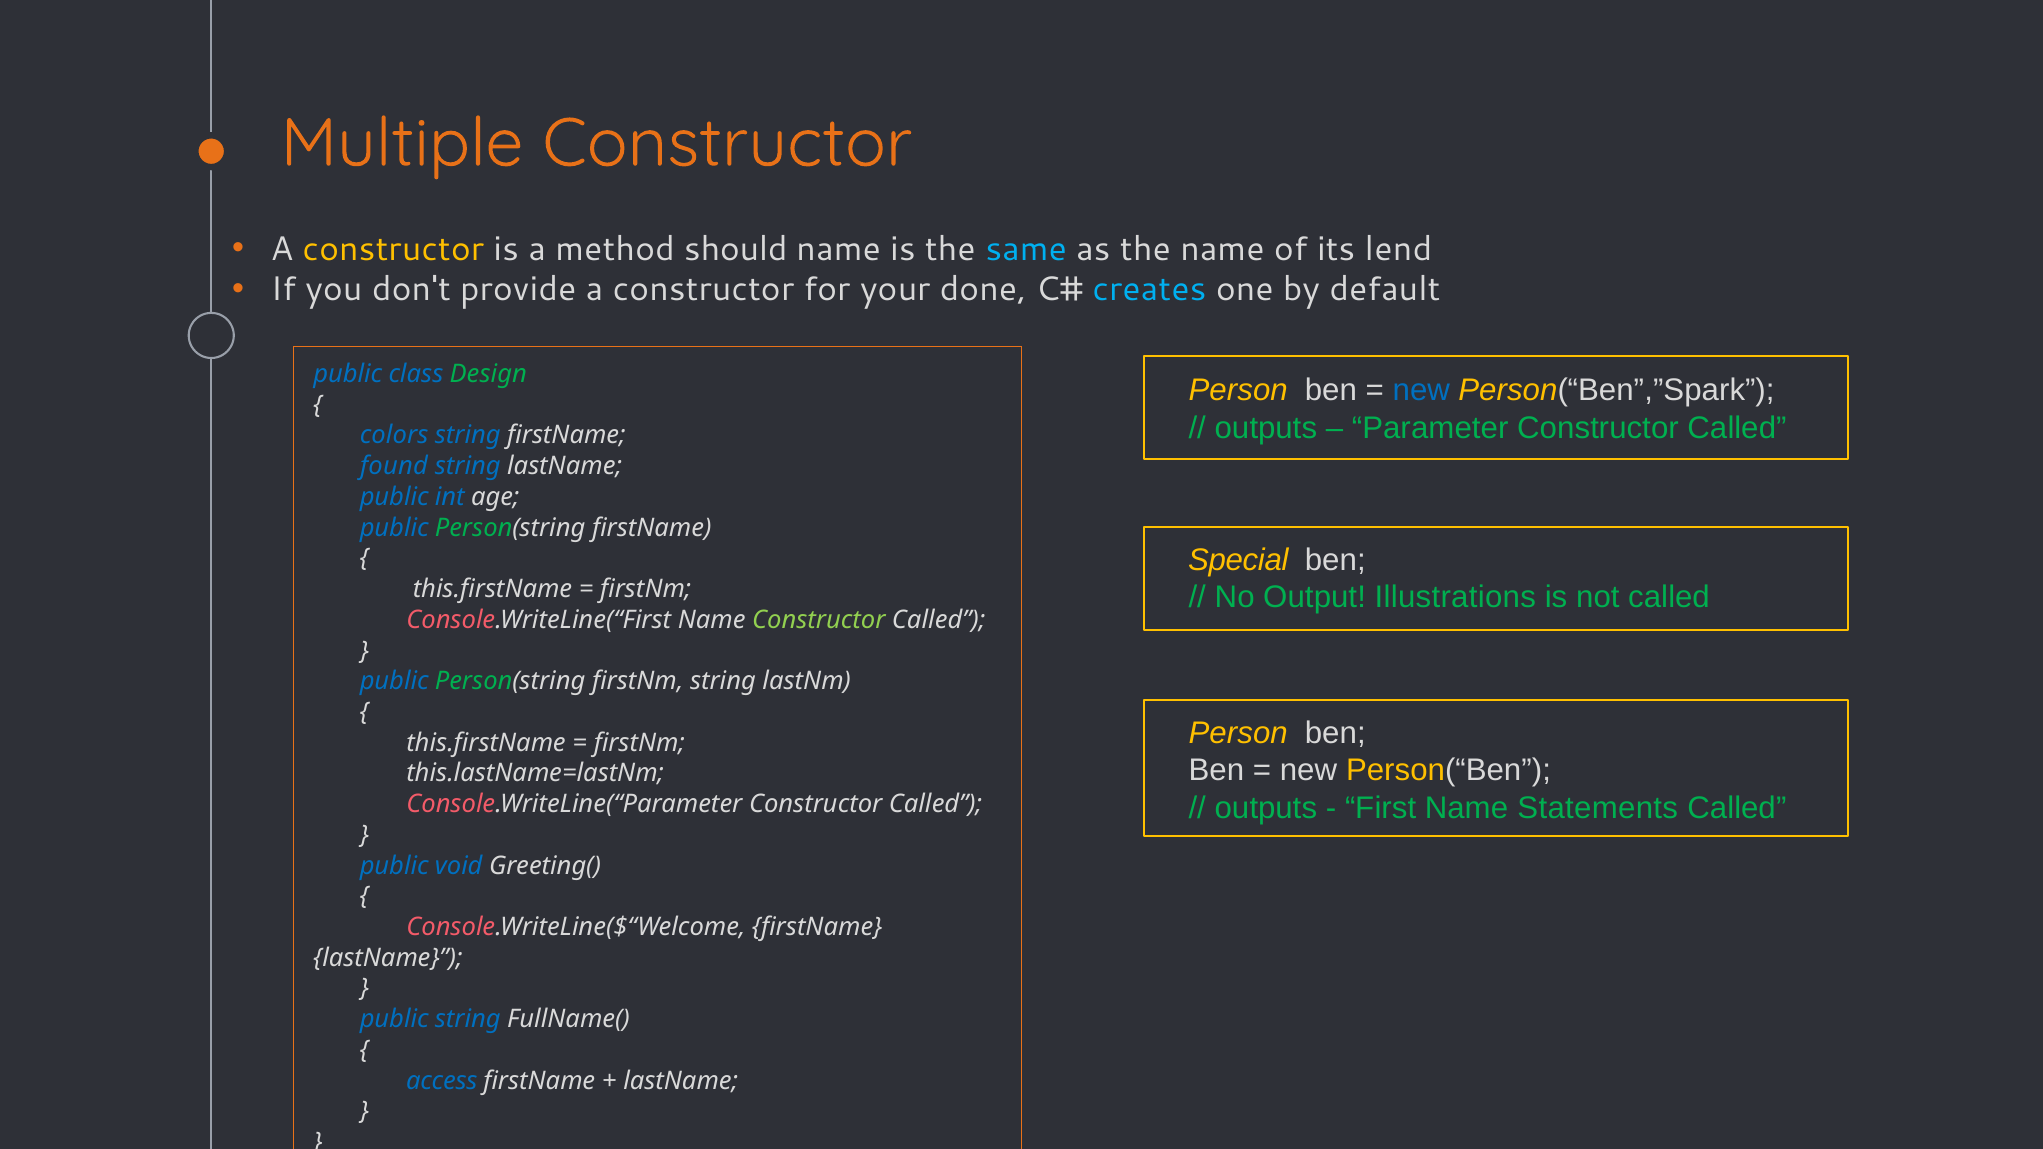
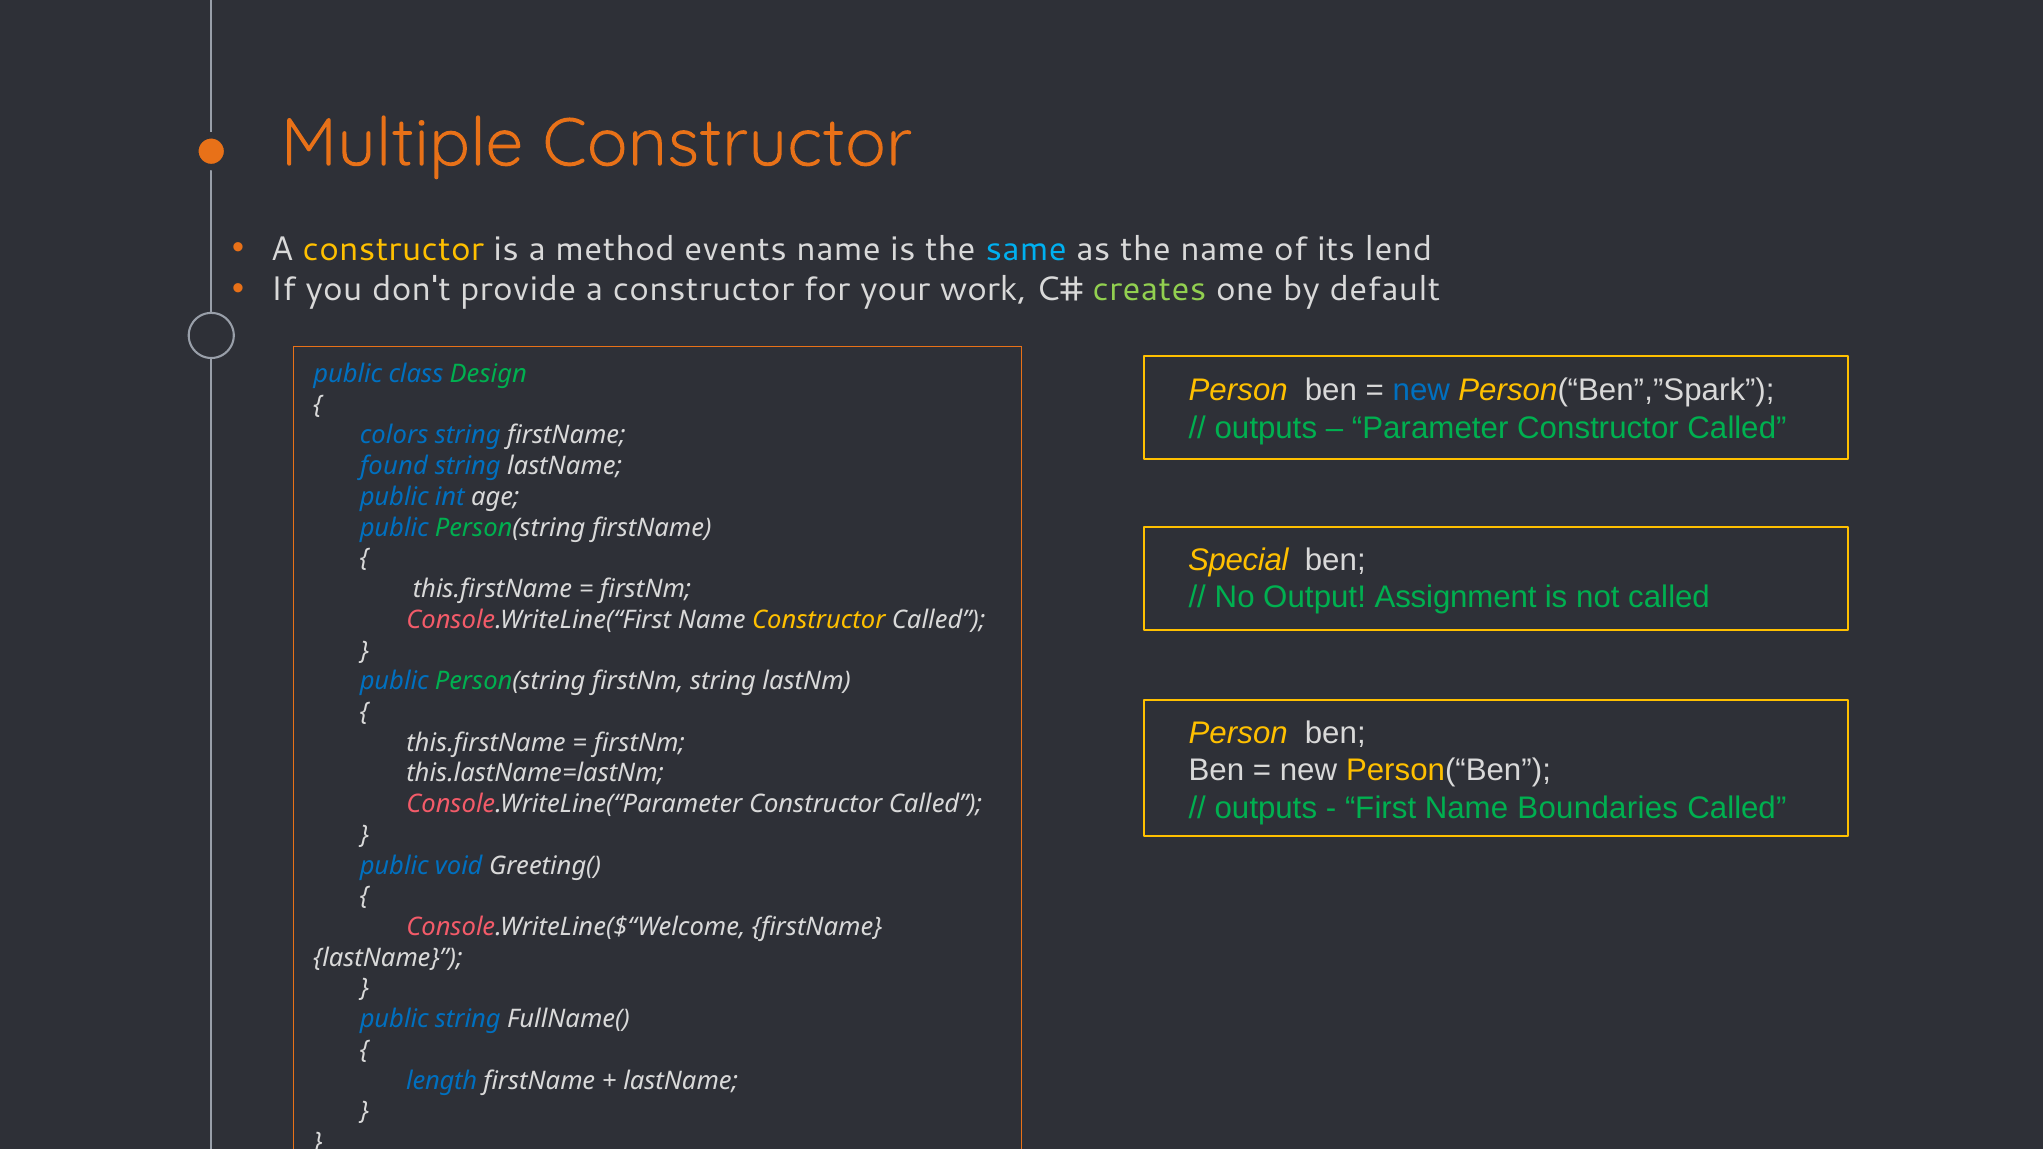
should: should -> events (736, 249)
done: done -> work (983, 290)
creates colour: light blue -> light green (1149, 290)
Illustrations: Illustrations -> Assignment (1456, 598)
Constructor colour: light green -> yellow (819, 620)
Statements: Statements -> Boundaries (1598, 808)
access: access -> length (442, 1081)
